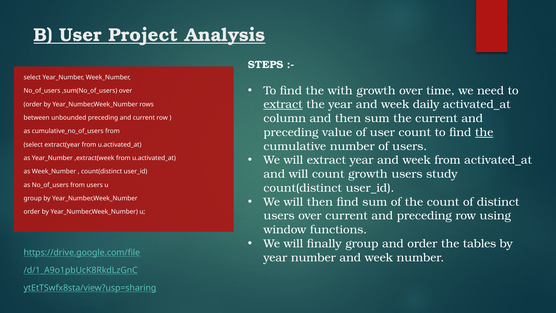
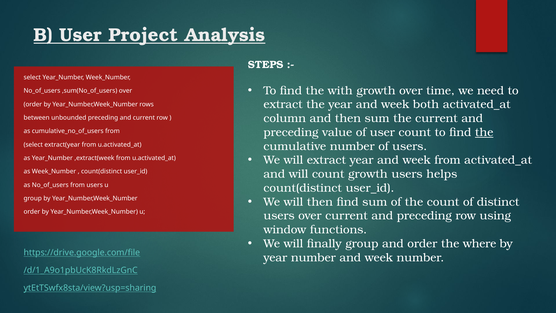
extract underline: present -> none (283, 104)
daily: daily -> both (426, 104)
study: study -> helps (442, 174)
tables: tables -> where (480, 243)
